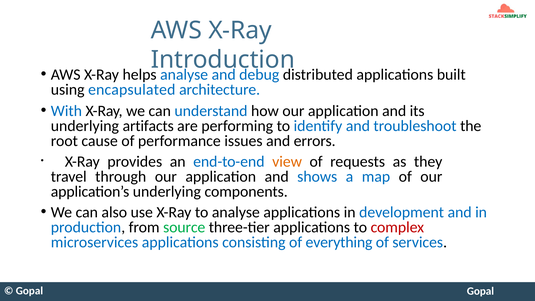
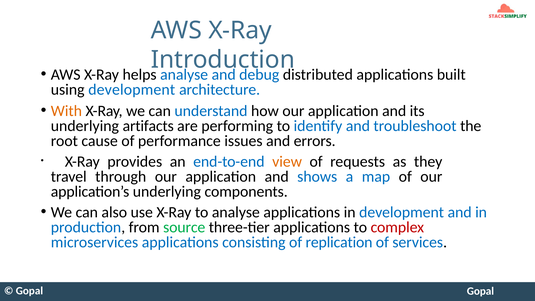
using encapsulated: encapsulated -> development (132, 90)
With colour: blue -> orange (66, 111)
everything: everything -> replication (339, 242)
